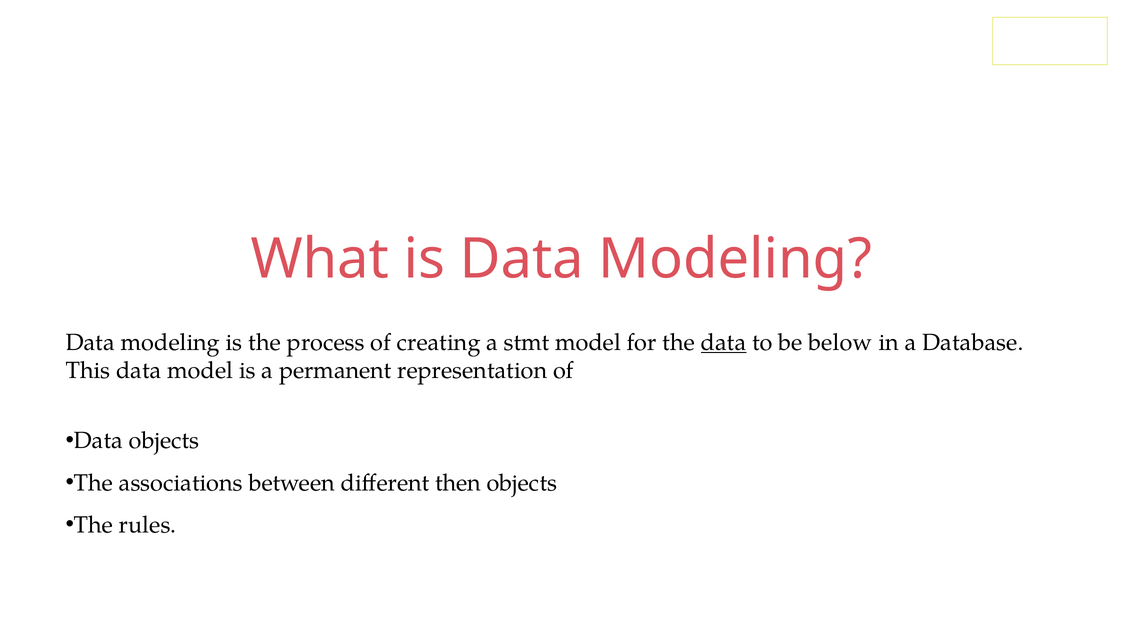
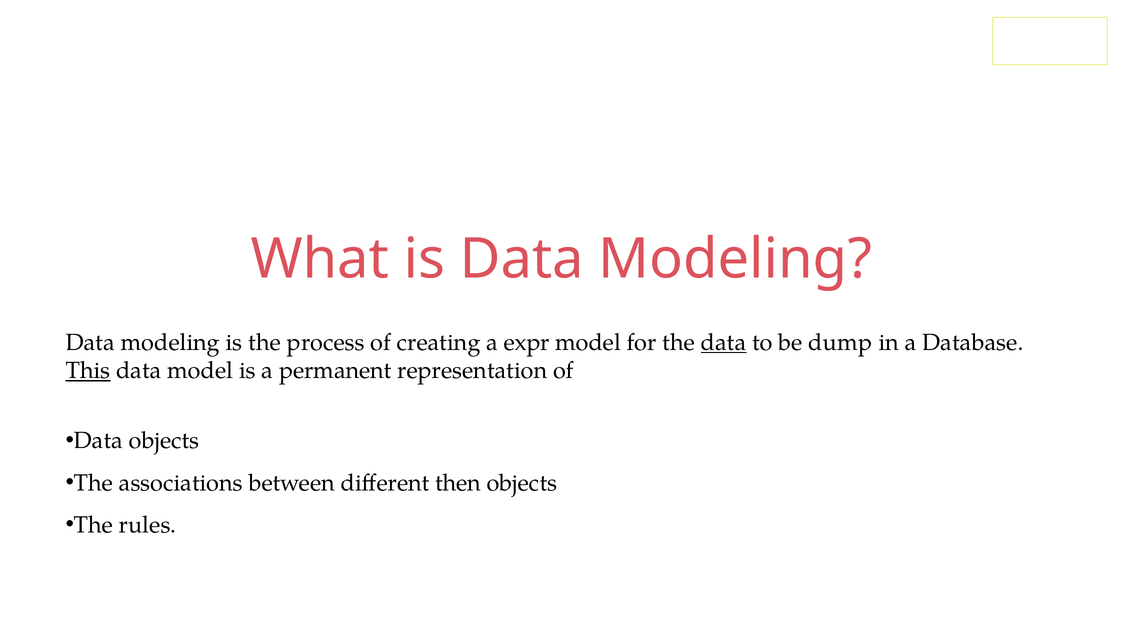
stmt: stmt -> expr (527, 342)
below: below -> dump (840, 342)
This underline: none -> present (88, 370)
